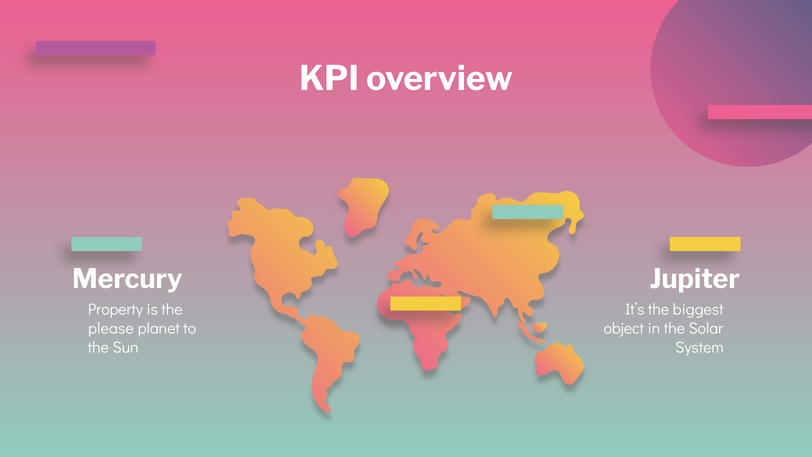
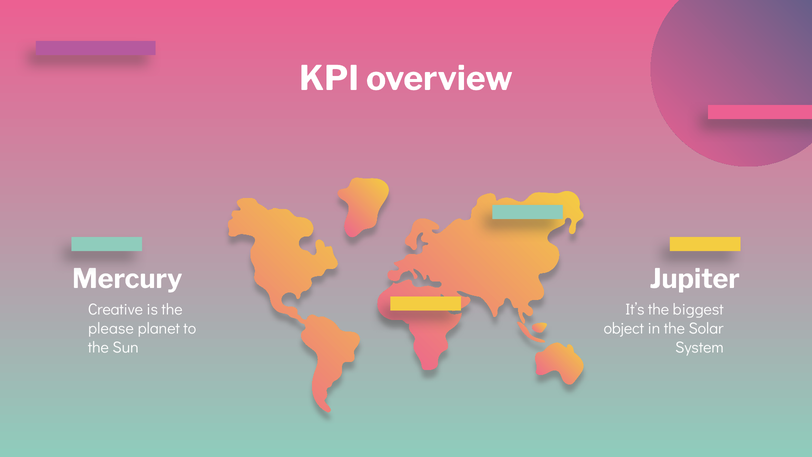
Property: Property -> Creative (115, 309)
